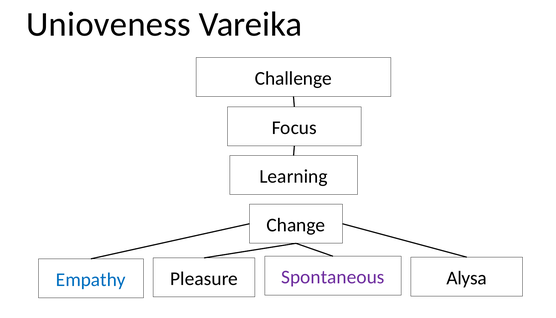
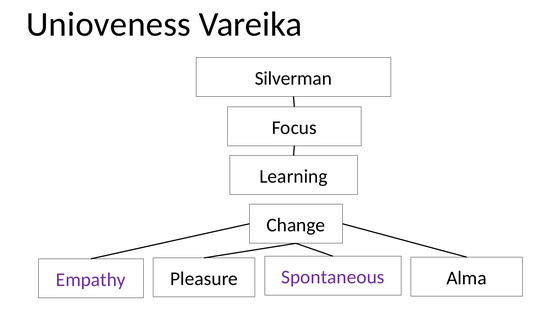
Challenge: Challenge -> Silverman (293, 78)
Alysa: Alysa -> Alma (467, 278)
Empathy colour: blue -> purple (91, 279)
